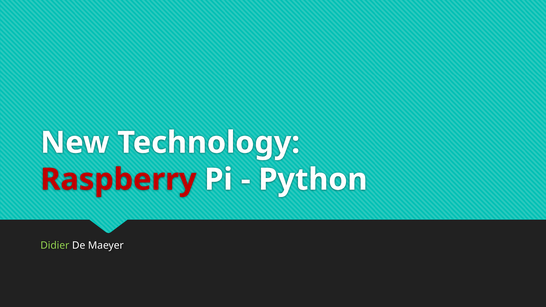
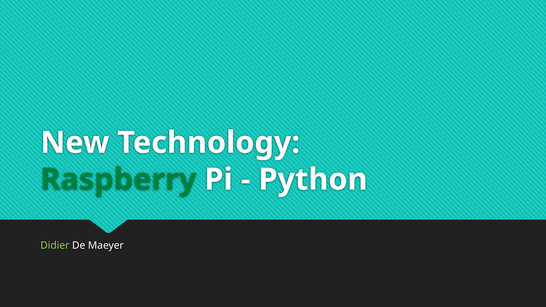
Raspberry colour: red -> green (118, 180)
